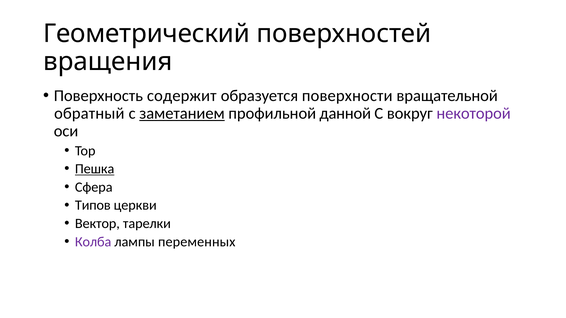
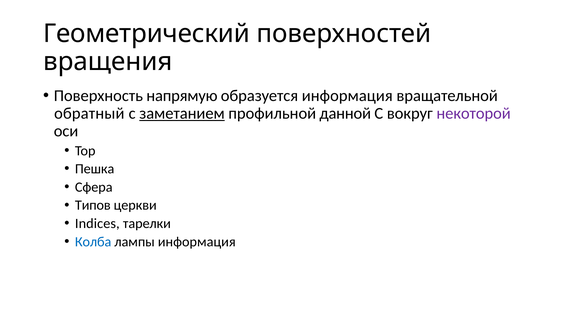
содержит: содержит -> напрямую (182, 96)
образуется поверхности: поверхности -> информация (347, 96)
Пешка underline: present -> none (95, 169)
Вектор: Вектор -> Indices (97, 224)
Колба colour: purple -> blue (93, 242)
лампы переменных: переменных -> информация (197, 242)
